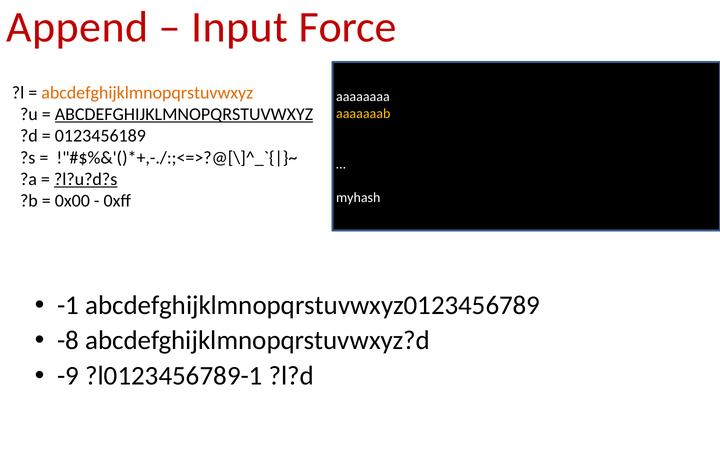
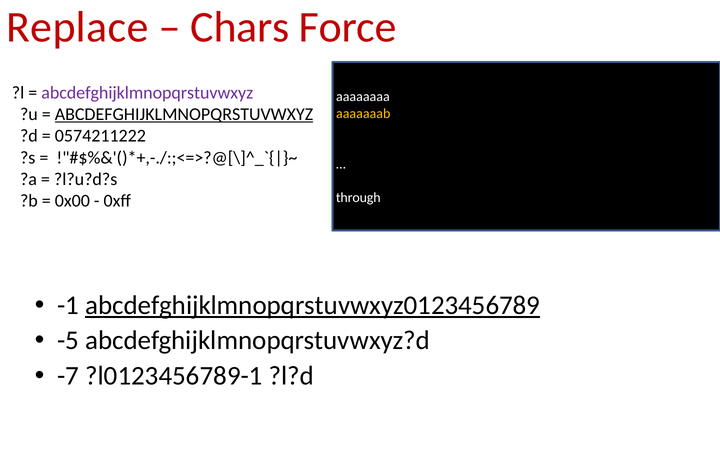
Append: Append -> Replace (77, 27)
Input: Input -> Chars (240, 27)
abcdefghijklmnopqrstuvwxyz colour: orange -> purple (147, 93)
0123456189: 0123456189 -> 0574211222 (100, 136)
?l?u?d?s underline: present -> none (86, 179)
myhash: myhash -> through (358, 198)
abcdefghijklmnopqrstuvwxyz0123456789 underline: none -> present (313, 305)
-8: -8 -> -5 (68, 341)
-9: -9 -> -7 (68, 376)
